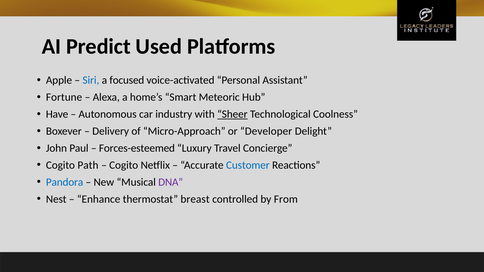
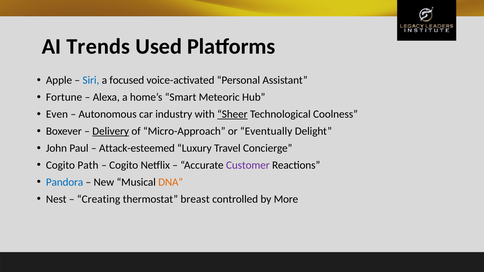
Predict: Predict -> Trends (98, 47)
Have: Have -> Even (57, 114)
Delivery underline: none -> present (111, 131)
Developer: Developer -> Eventually (266, 131)
Forces-esteemed: Forces-esteemed -> Attack-esteemed (137, 148)
Customer colour: blue -> purple (248, 165)
DNA colour: purple -> orange (171, 182)
Enhance: Enhance -> Creating (99, 199)
From: From -> More (286, 199)
